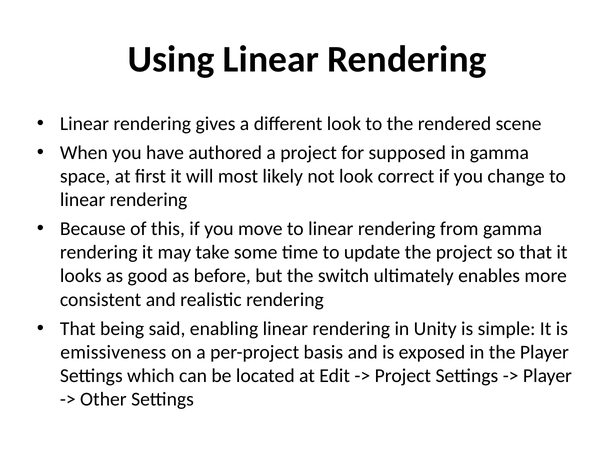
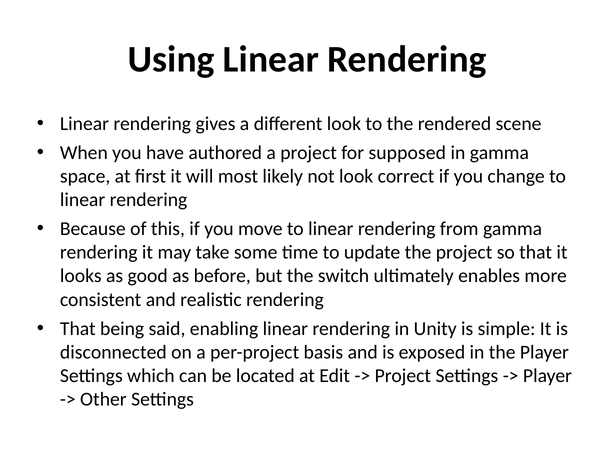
emissiveness: emissiveness -> disconnected (113, 352)
